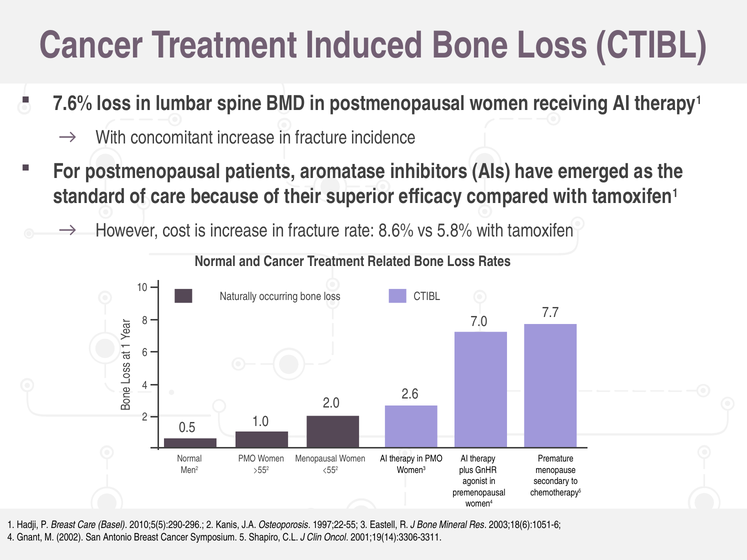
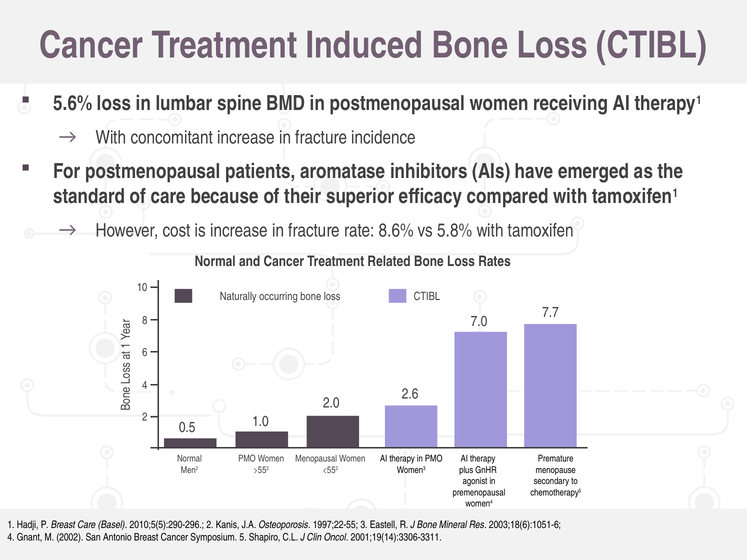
7.6%: 7.6% -> 5.6% (73, 104)
